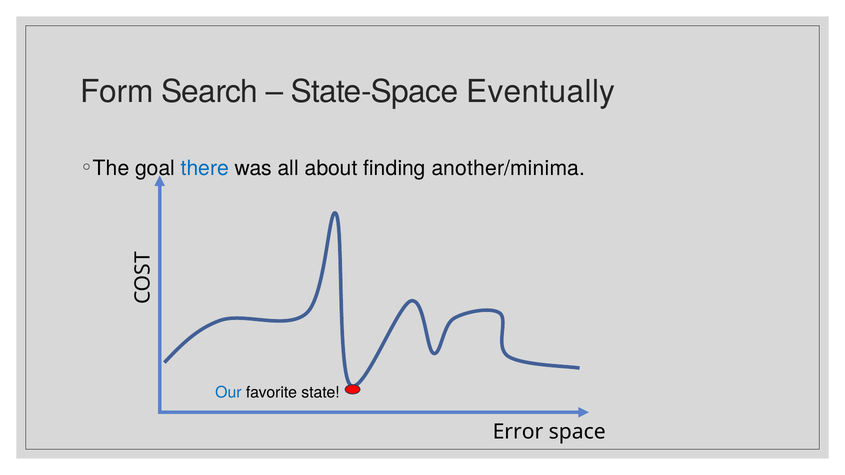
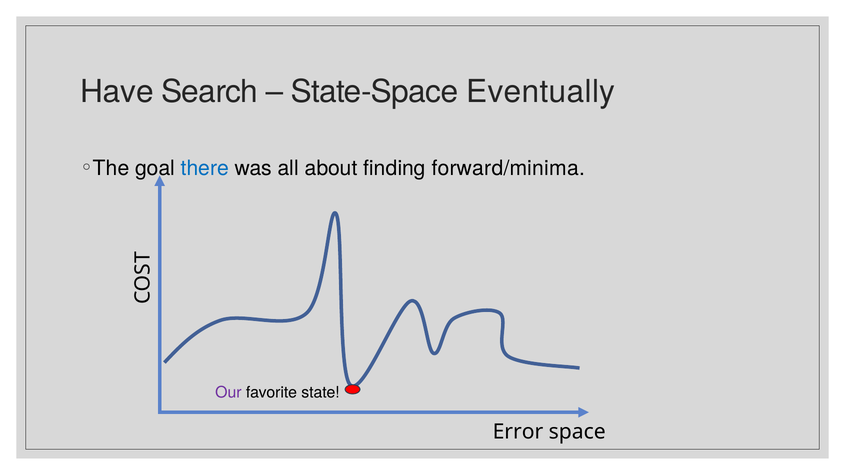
Form: Form -> Have (117, 92)
another/minima: another/minima -> forward/minima (508, 168)
Our colour: blue -> purple (228, 393)
